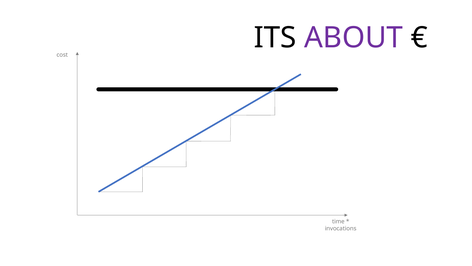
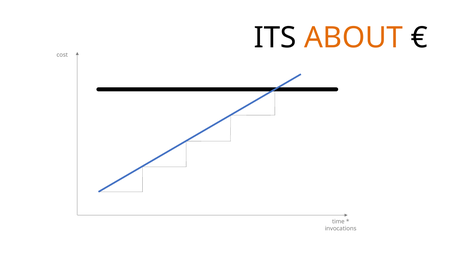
ABOUT colour: purple -> orange (354, 38)
